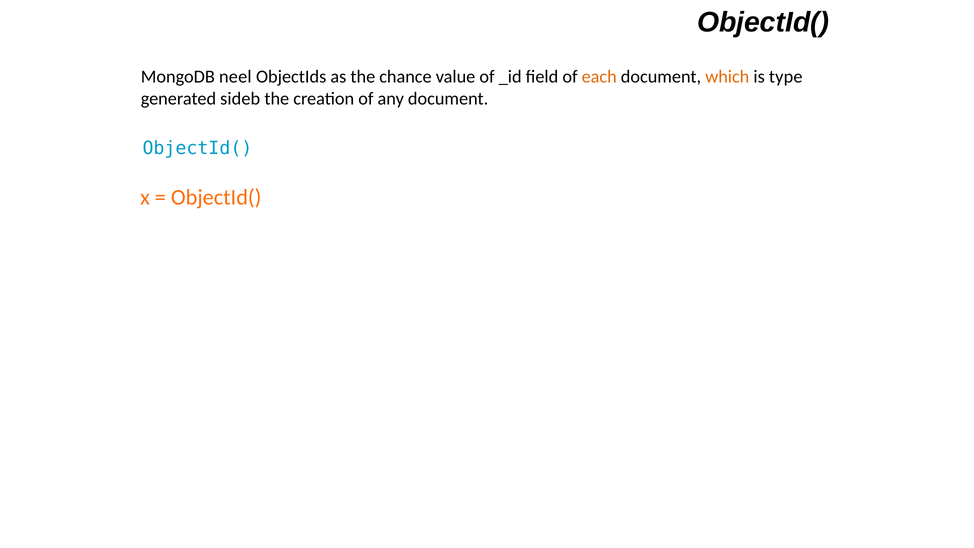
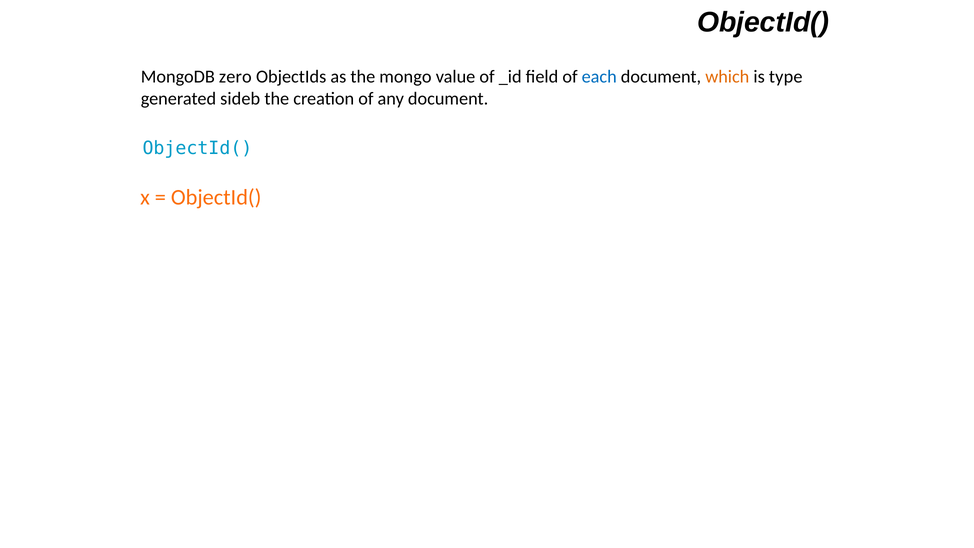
neel: neel -> zero (235, 77)
chance: chance -> mongo (405, 77)
each colour: orange -> blue (599, 77)
